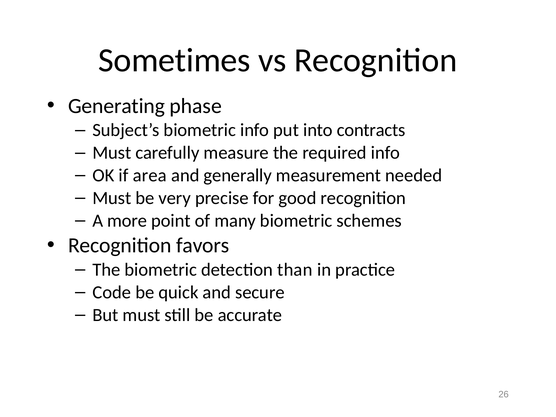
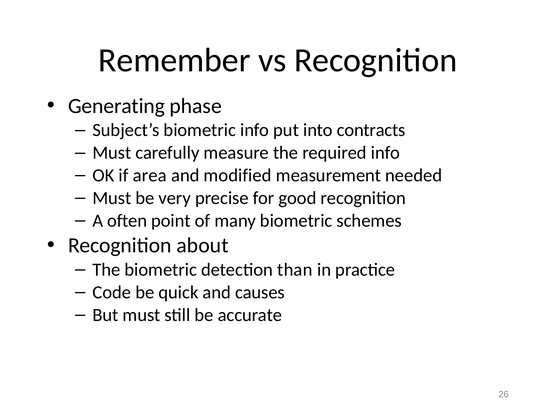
Sometimes: Sometimes -> Remember (174, 60)
generally: generally -> modified (238, 175)
more: more -> often (127, 221)
favors: favors -> about (203, 245)
secure: secure -> causes (260, 292)
